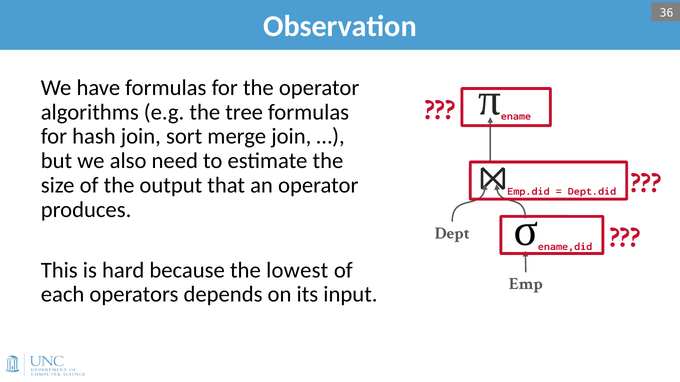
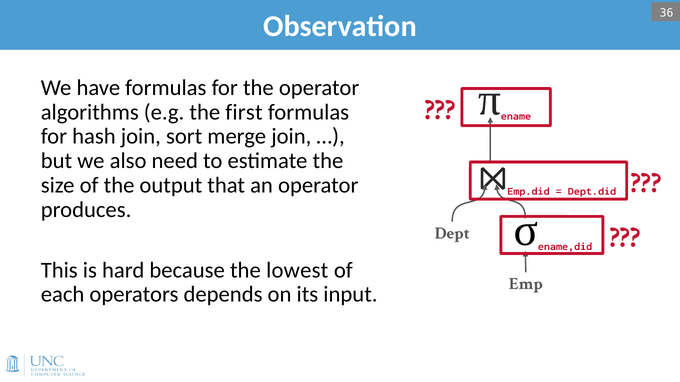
tree: tree -> first (244, 112)
